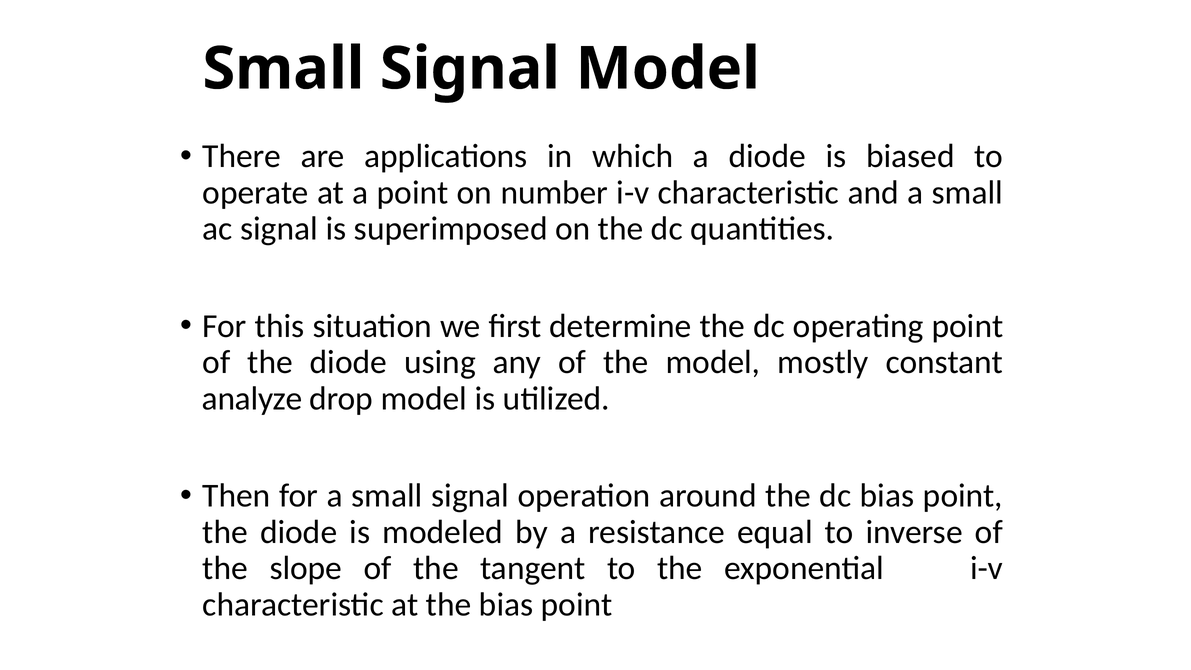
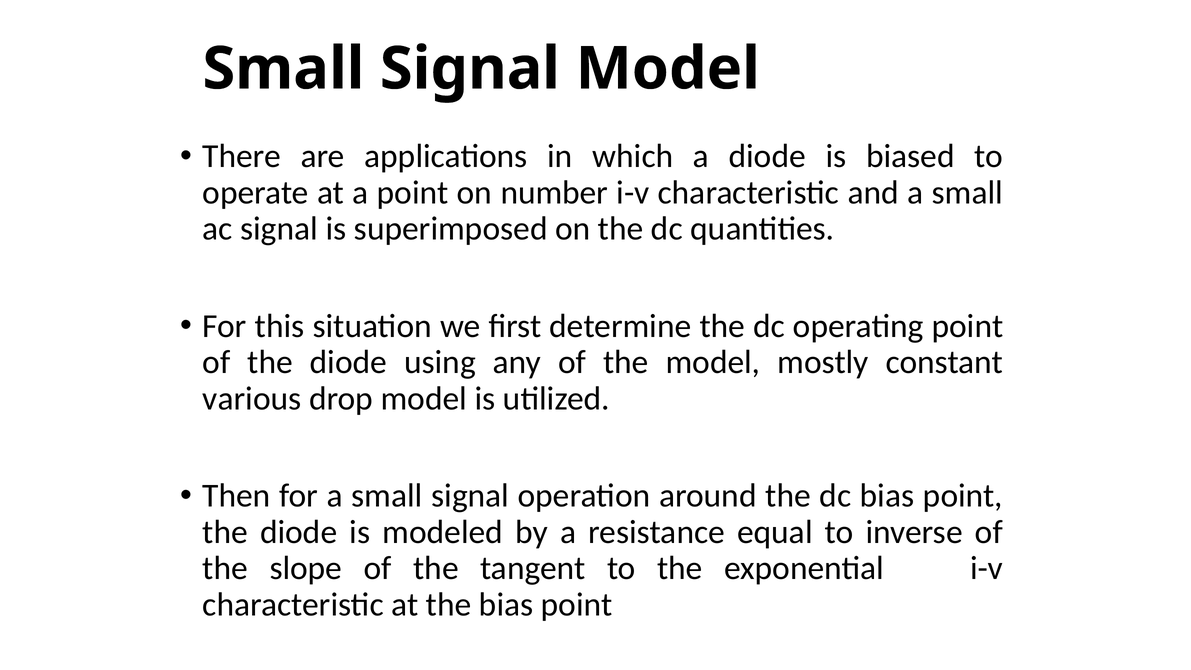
analyze: analyze -> various (252, 398)
